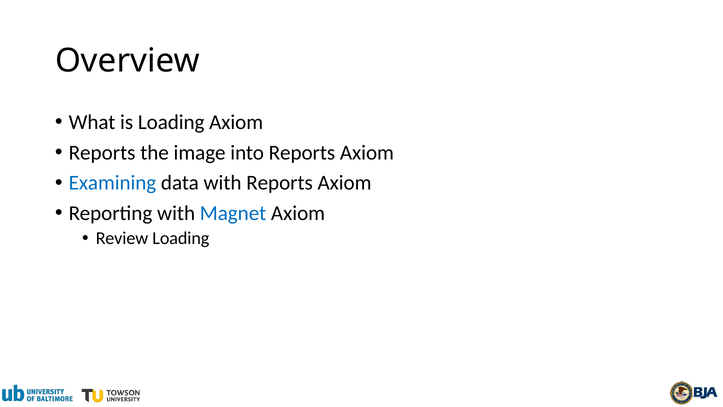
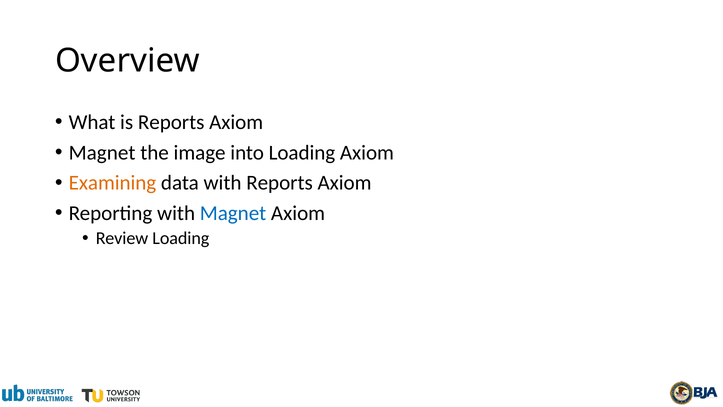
is Loading: Loading -> Reports (171, 122)
Reports: Reports -> Magnet (102, 153)
into Reports: Reports -> Loading (302, 153)
Examining colour: blue -> orange (112, 183)
